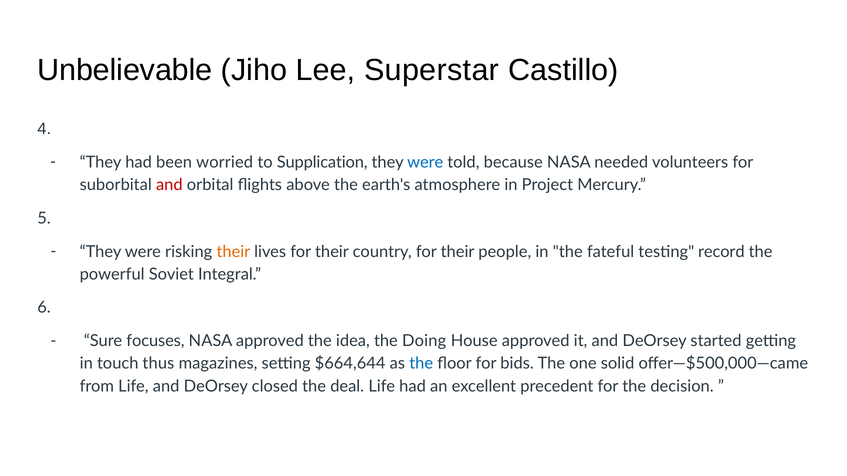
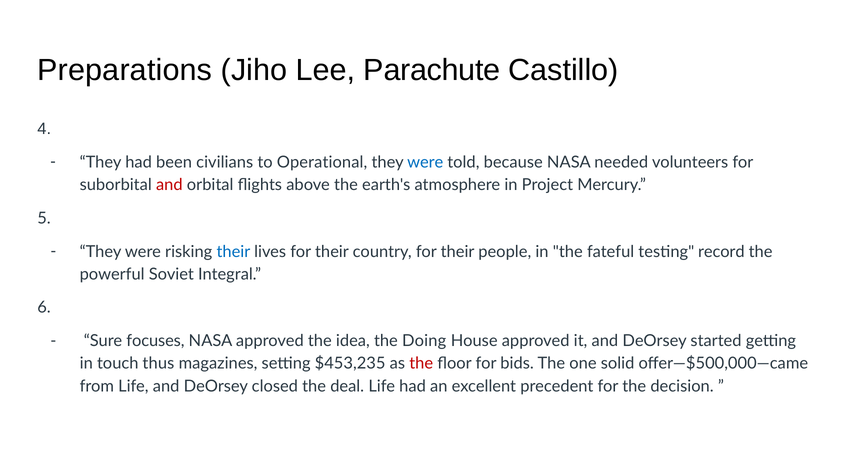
Unbelievable: Unbelievable -> Preparations (125, 70)
Superstar: Superstar -> Parachute (432, 70)
worried: worried -> civilians (225, 162)
Supplication: Supplication -> Operational (322, 162)
their colour: orange -> blue (233, 252)
$664,644: $664,644 -> $453,235 (350, 364)
the colour: blue -> red (421, 364)
